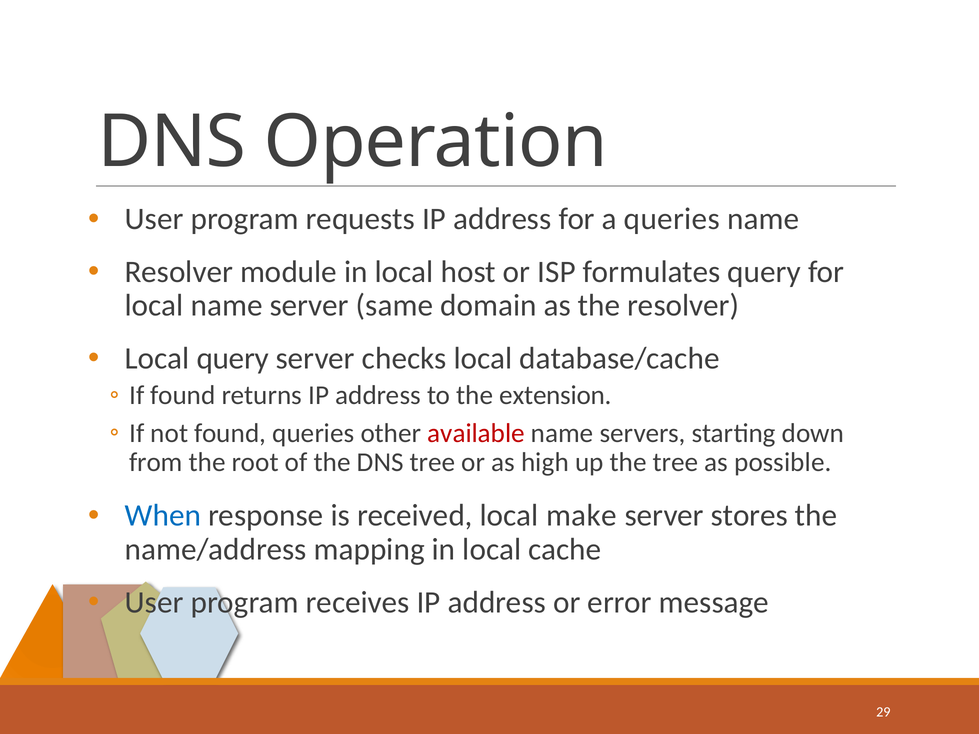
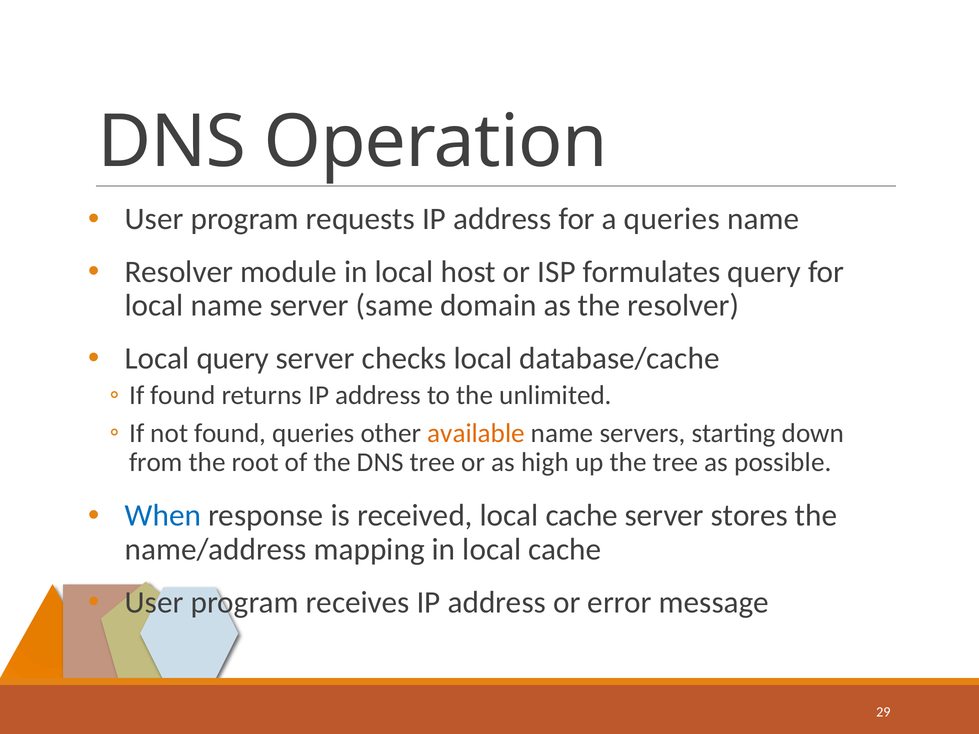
extension: extension -> unlimited (556, 396)
available colour: red -> orange (476, 433)
received local make: make -> cache (582, 516)
